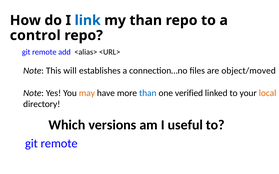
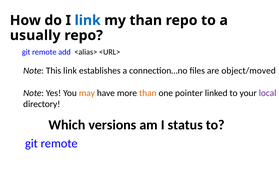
control: control -> usually (35, 35)
This will: will -> link (70, 71)
than colour: blue -> orange (148, 93)
verified: verified -> pointer (189, 93)
local colour: orange -> purple (268, 93)
useful: useful -> status (185, 125)
